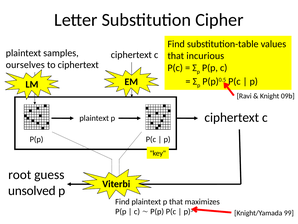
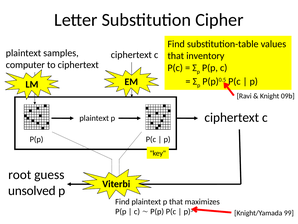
incurious: incurious -> inventory (205, 56)
ourselves: ourselves -> computer (25, 65)
